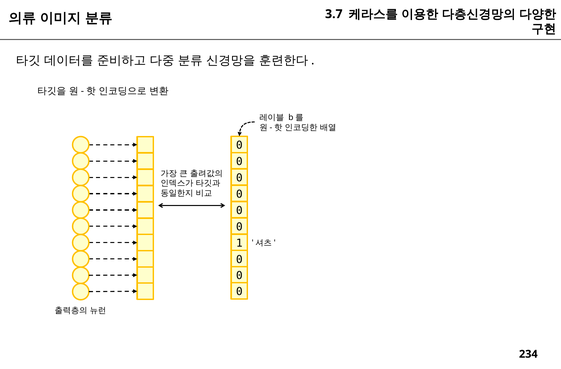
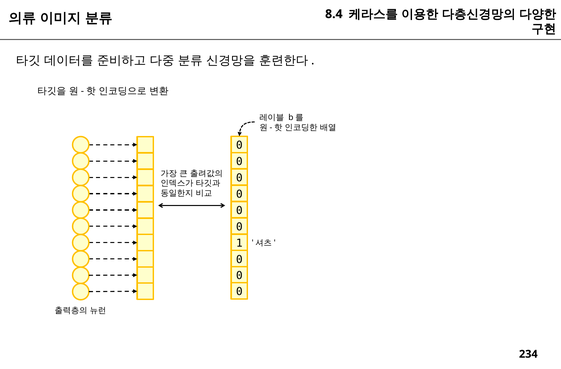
3.7: 3.7 -> 8.4 (334, 14)
